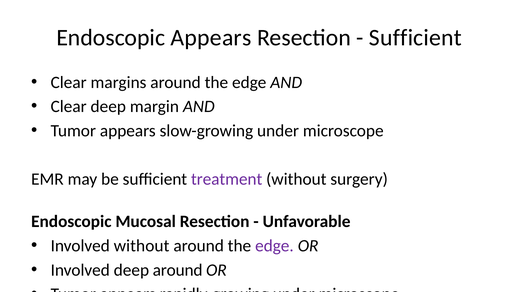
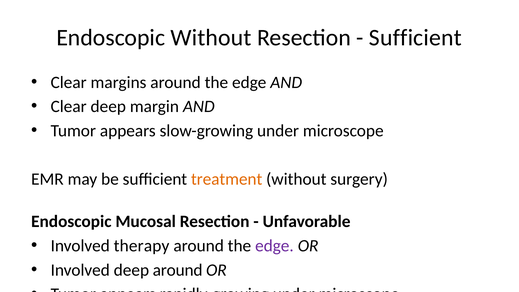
Endoscopic Appears: Appears -> Without (211, 38)
treatment colour: purple -> orange (227, 179)
Involved without: without -> therapy (142, 246)
